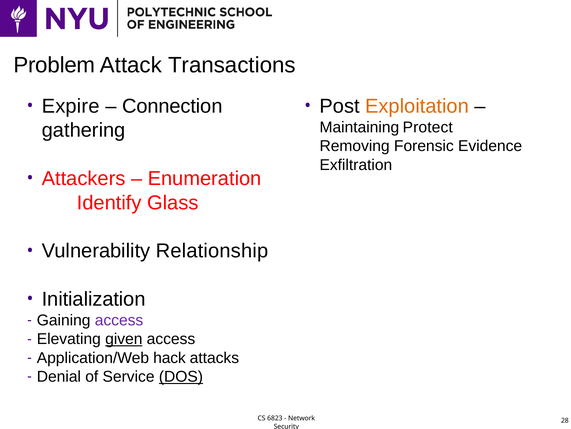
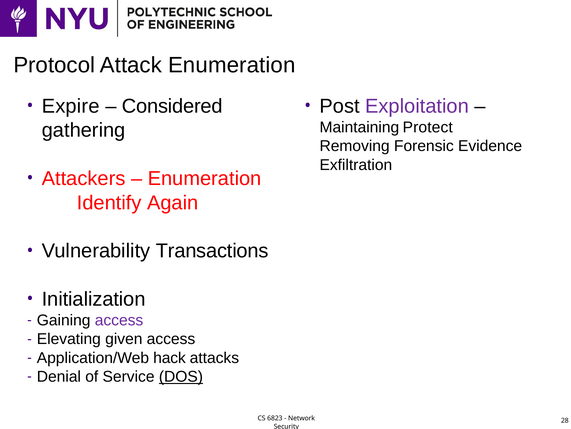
Problem: Problem -> Protocol (54, 65)
Attack Transactions: Transactions -> Enumeration (232, 65)
Connection: Connection -> Considered (172, 106)
Exploitation colour: orange -> purple (417, 106)
Glass: Glass -> Again (173, 202)
Relationship: Relationship -> Transactions (212, 251)
given underline: present -> none (124, 339)
